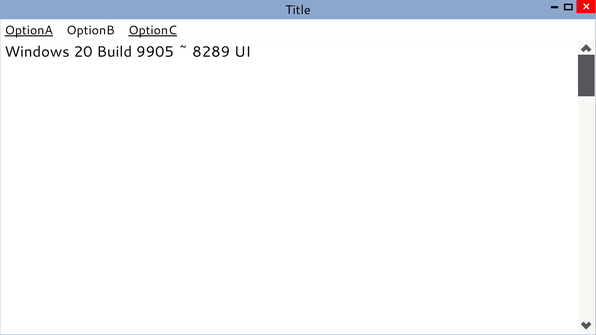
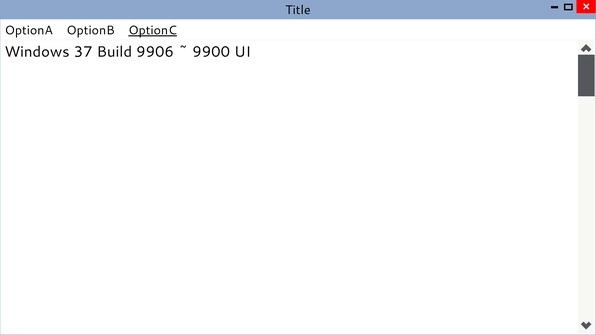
OptionA underline: present -> none (29, 31)
20: 20 -> 37 (83, 52)
9905: 9905 -> 9906 (155, 52)
8289: 8289 -> 9900 (211, 52)
